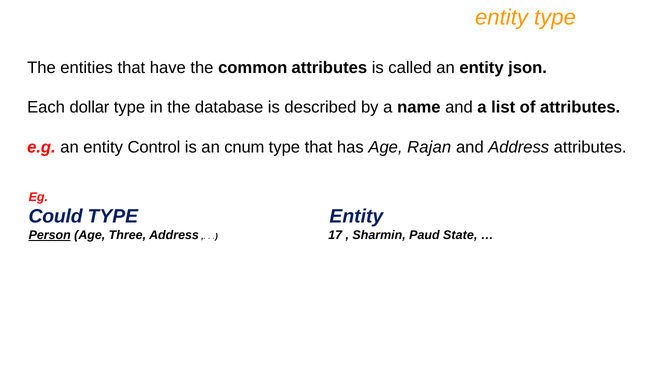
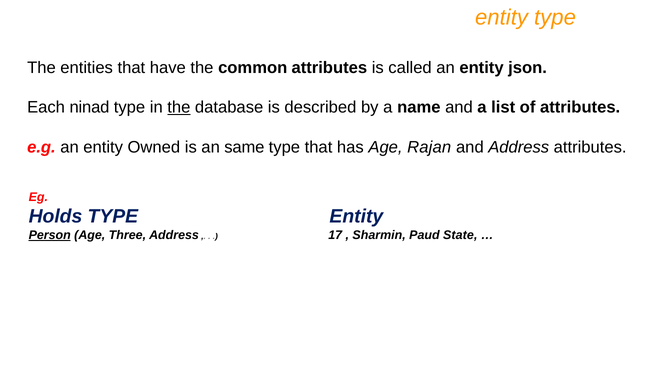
dollar: dollar -> ninad (89, 107)
the underline: none -> present (179, 107)
Control: Control -> Owned (154, 147)
cnum: cnum -> same (244, 147)
Could: Could -> Holds (55, 216)
